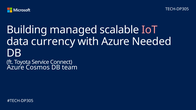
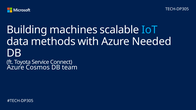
managed: managed -> machines (74, 30)
IoT colour: pink -> light blue (149, 30)
currency: currency -> methods (53, 42)
